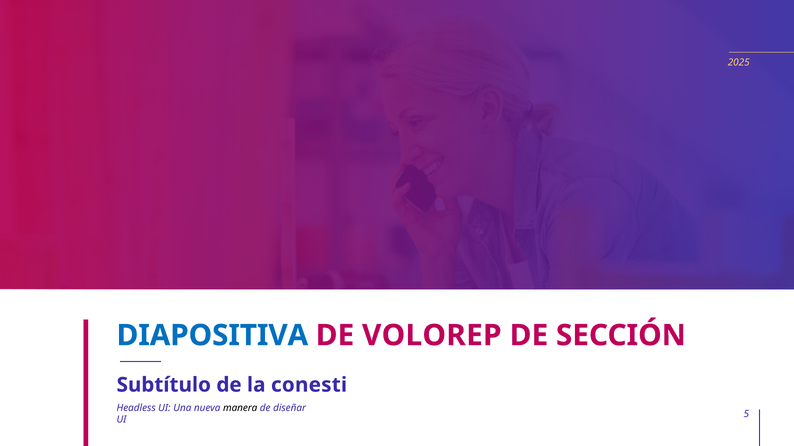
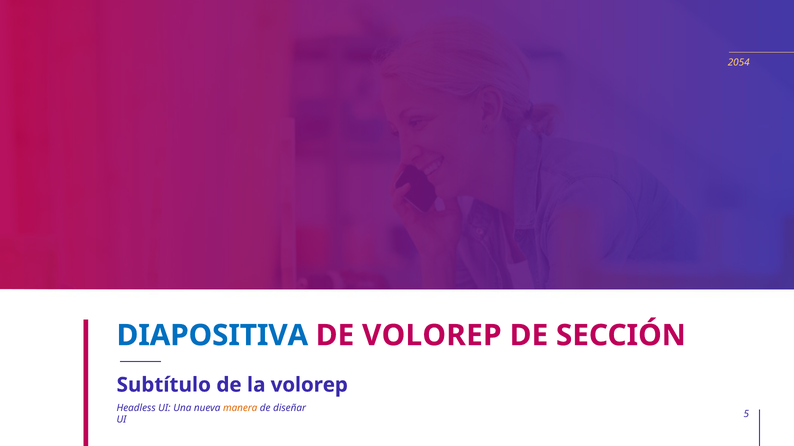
2025: 2025 -> 2054 (739, 63)
la conesti: conesti -> volorep (309, 385)
manera colour: black -> orange (240, 408)
